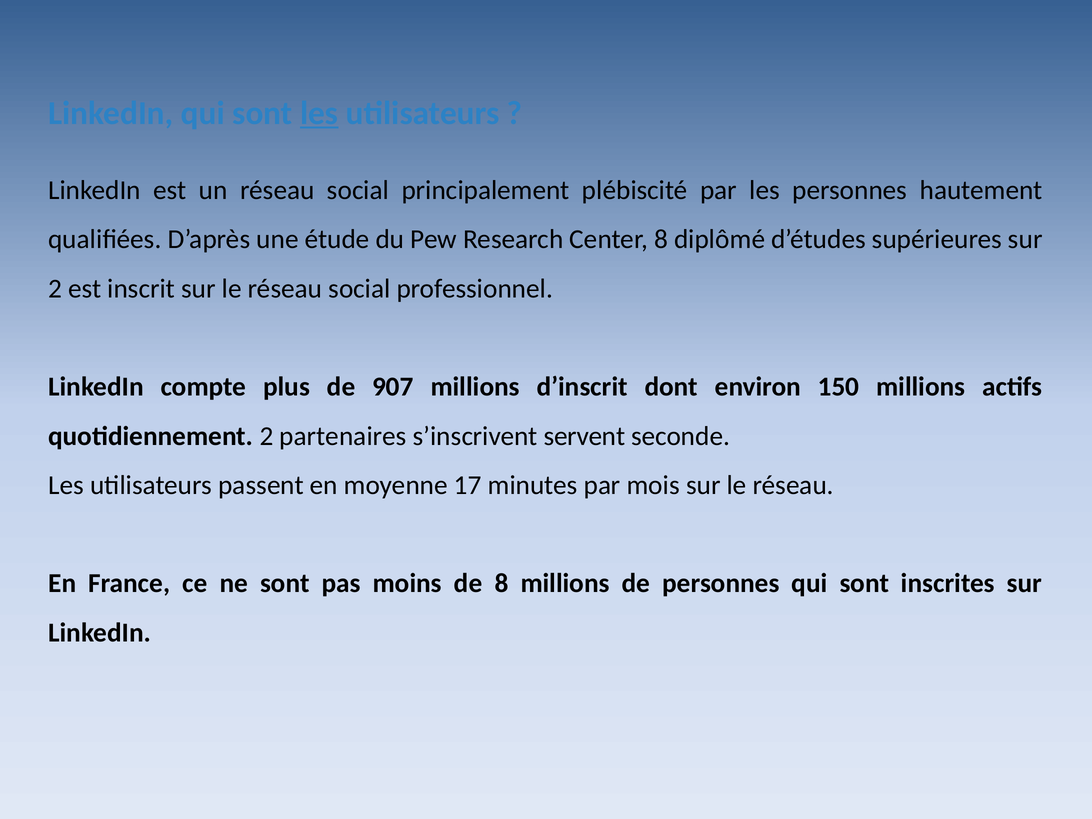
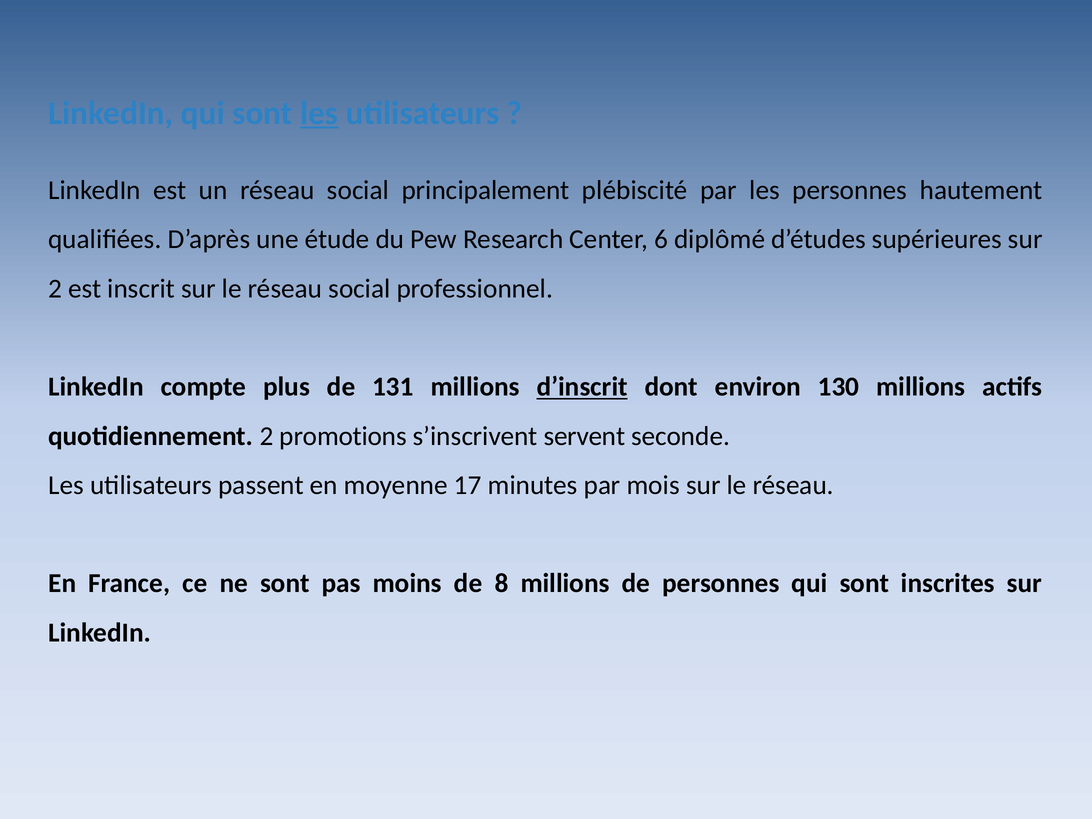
Center 8: 8 -> 6 (661, 239)
907: 907 -> 131 (393, 387)
d’inscrit underline: none -> present (582, 387)
150: 150 -> 130 (838, 387)
partenaires: partenaires -> promotions (343, 436)
